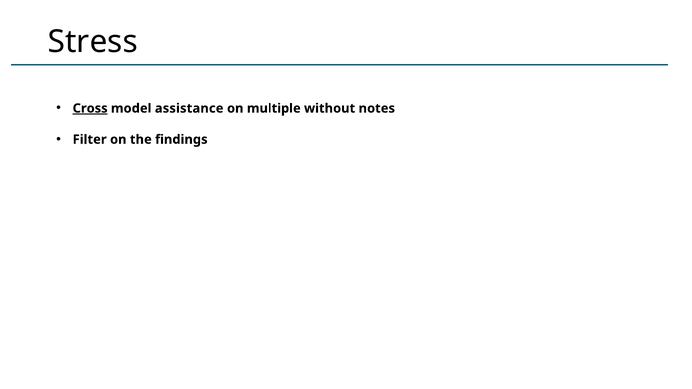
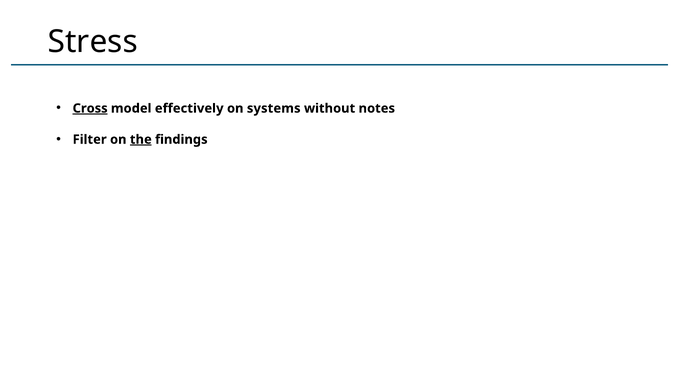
assistance: assistance -> effectively (189, 108)
multiple: multiple -> systems (274, 108)
the underline: none -> present (141, 140)
